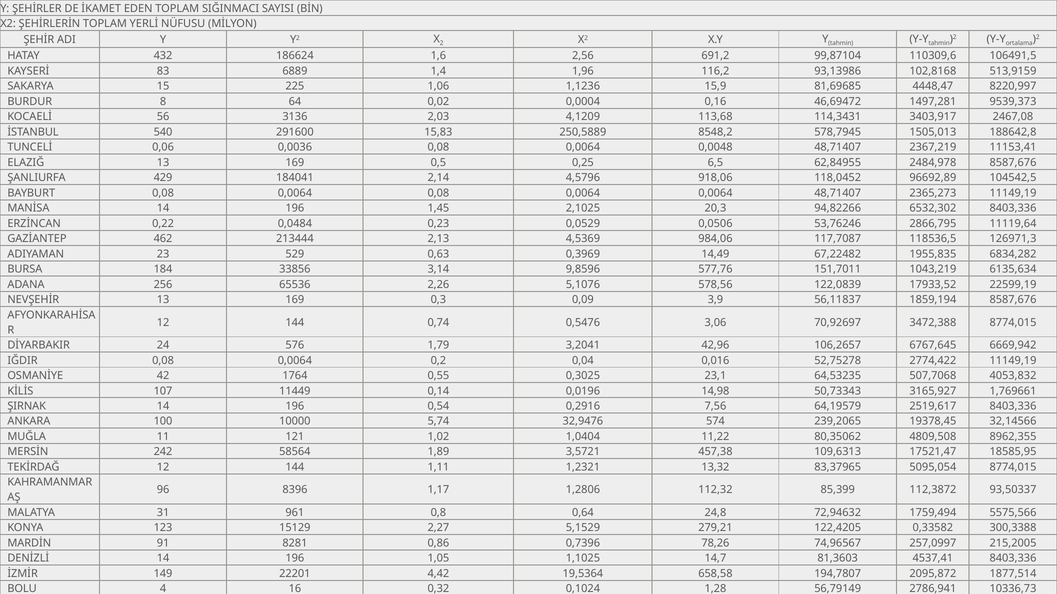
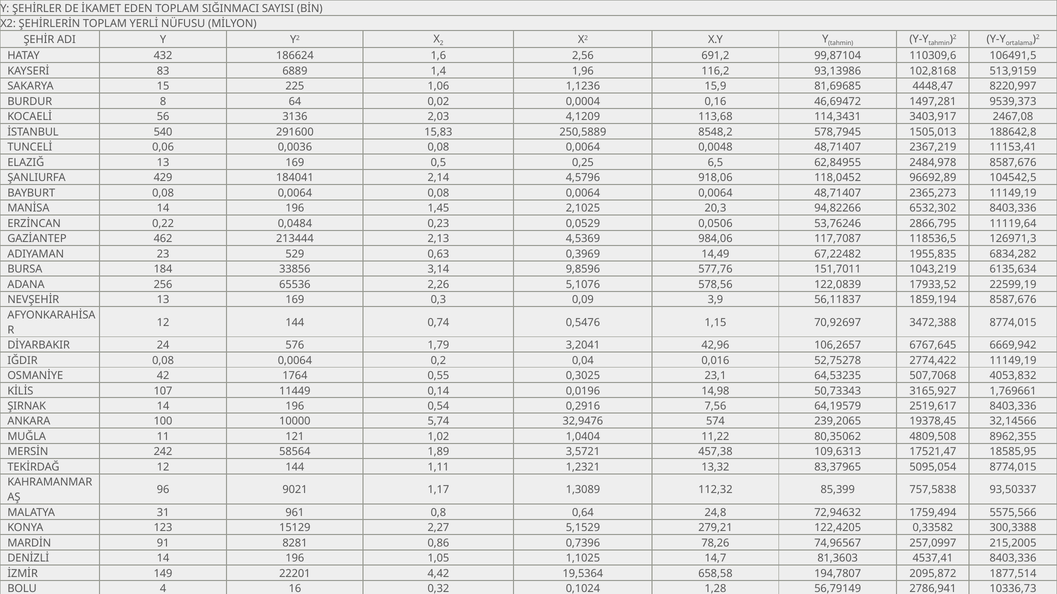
3,06: 3,06 -> 1,15 (715, 323)
8396: 8396 -> 9021 (295, 490)
1,2806: 1,2806 -> 1,3089 (583, 490)
112,3872: 112,3872 -> 757,5838 (933, 490)
